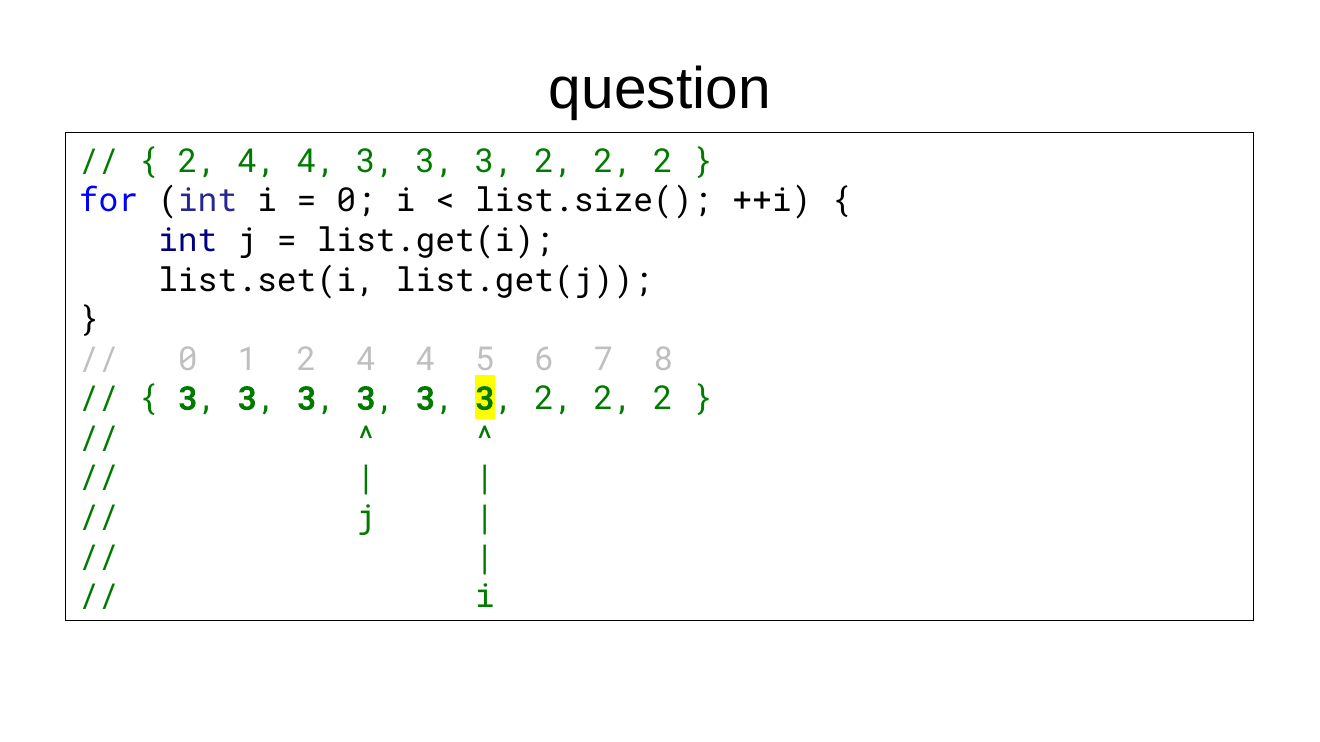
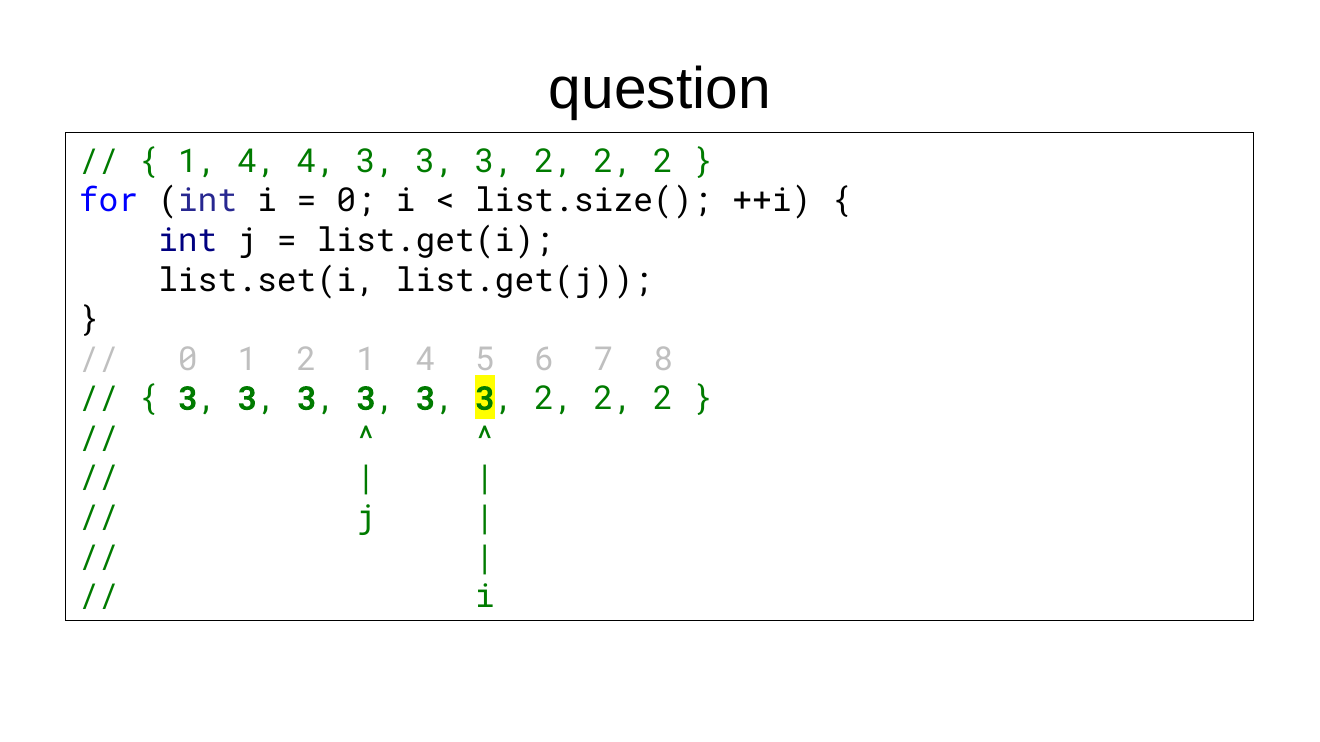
2: 2 -> 1 (198, 162)
1 2 4: 4 -> 1 (366, 360)
